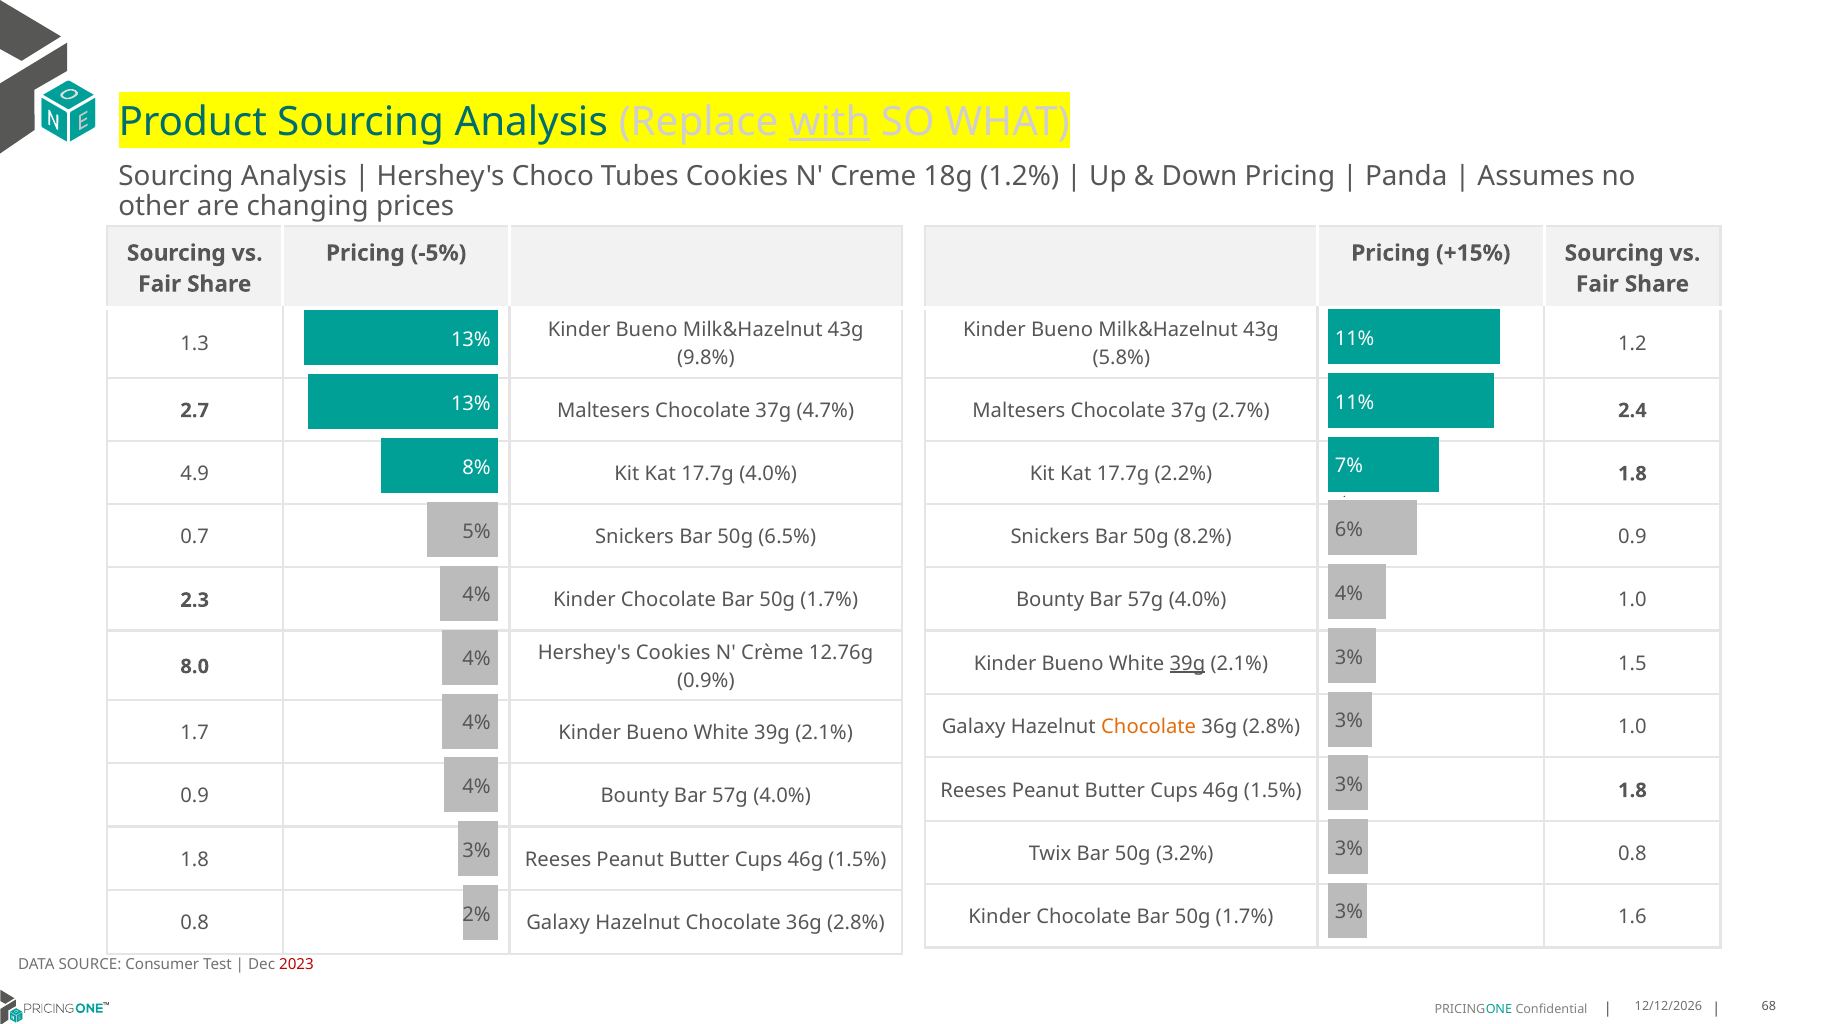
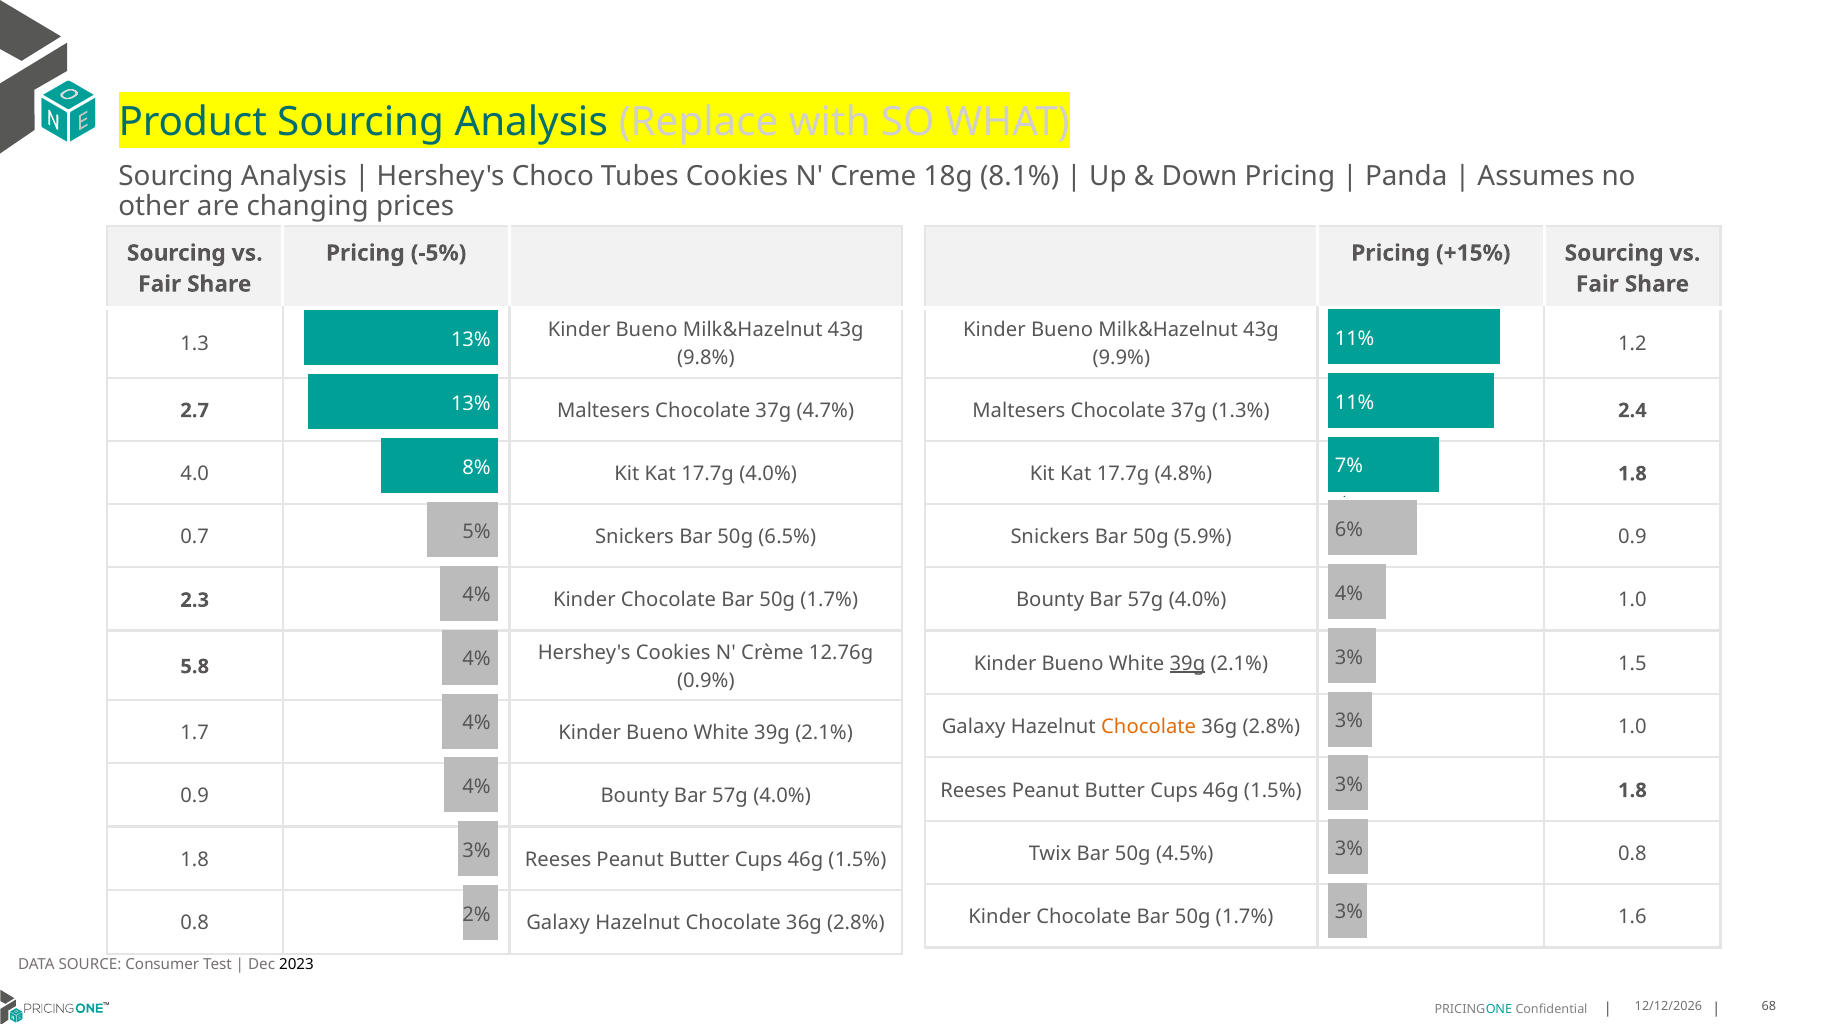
with underline: present -> none (830, 122)
1.2%: 1.2% -> 8.1% (1020, 176)
5.8%: 5.8% -> 9.9% (1121, 358)
2.7%: 2.7% -> 1.3% (1241, 411)
4.9: 4.9 -> 4.0 (195, 474)
2.2%: 2.2% -> 4.8% (1183, 474)
8.2%: 8.2% -> 5.9% (1203, 537)
8.0: 8.0 -> 5.8 (195, 667)
3.2%: 3.2% -> 4.5% (1185, 854)
2023 colour: red -> black (296, 965)
